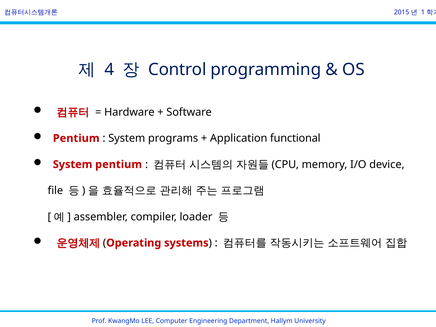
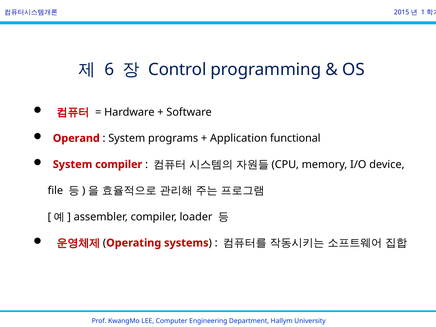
4: 4 -> 6 (109, 70)
Pentium: Pentium -> Operand (76, 138)
System pentium: pentium -> compiler (119, 164)
